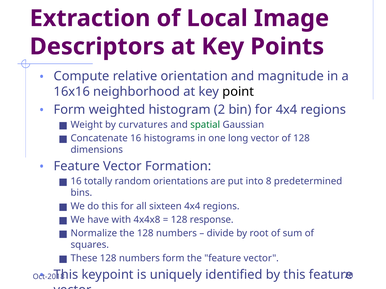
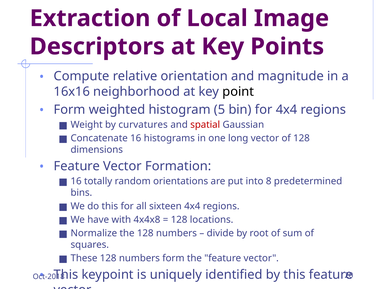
2: 2 -> 5 (220, 110)
spatial colour: green -> red (205, 125)
response: response -> locations (212, 220)
